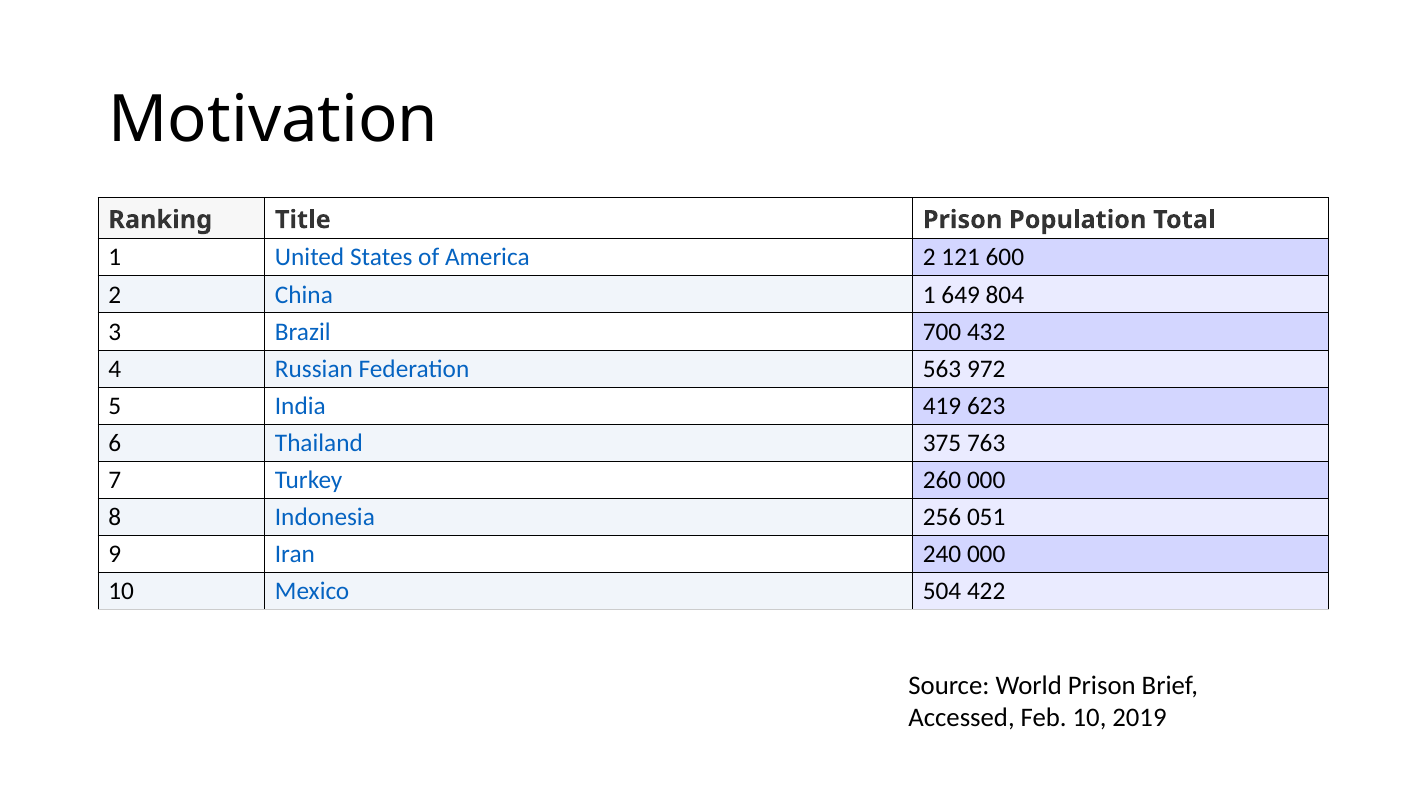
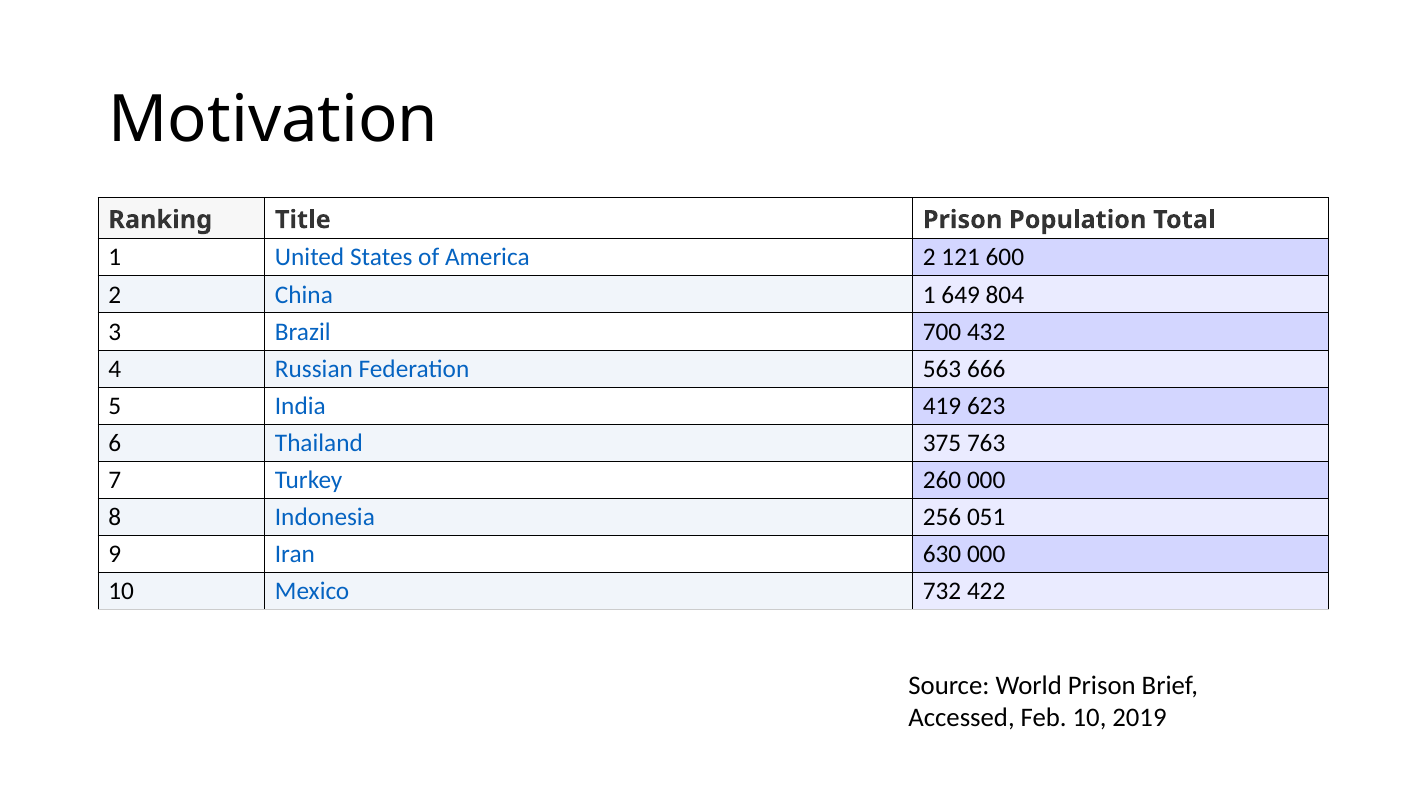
972: 972 -> 666 (986, 369)
240: 240 -> 630 (942, 554)
504: 504 -> 732 (942, 591)
